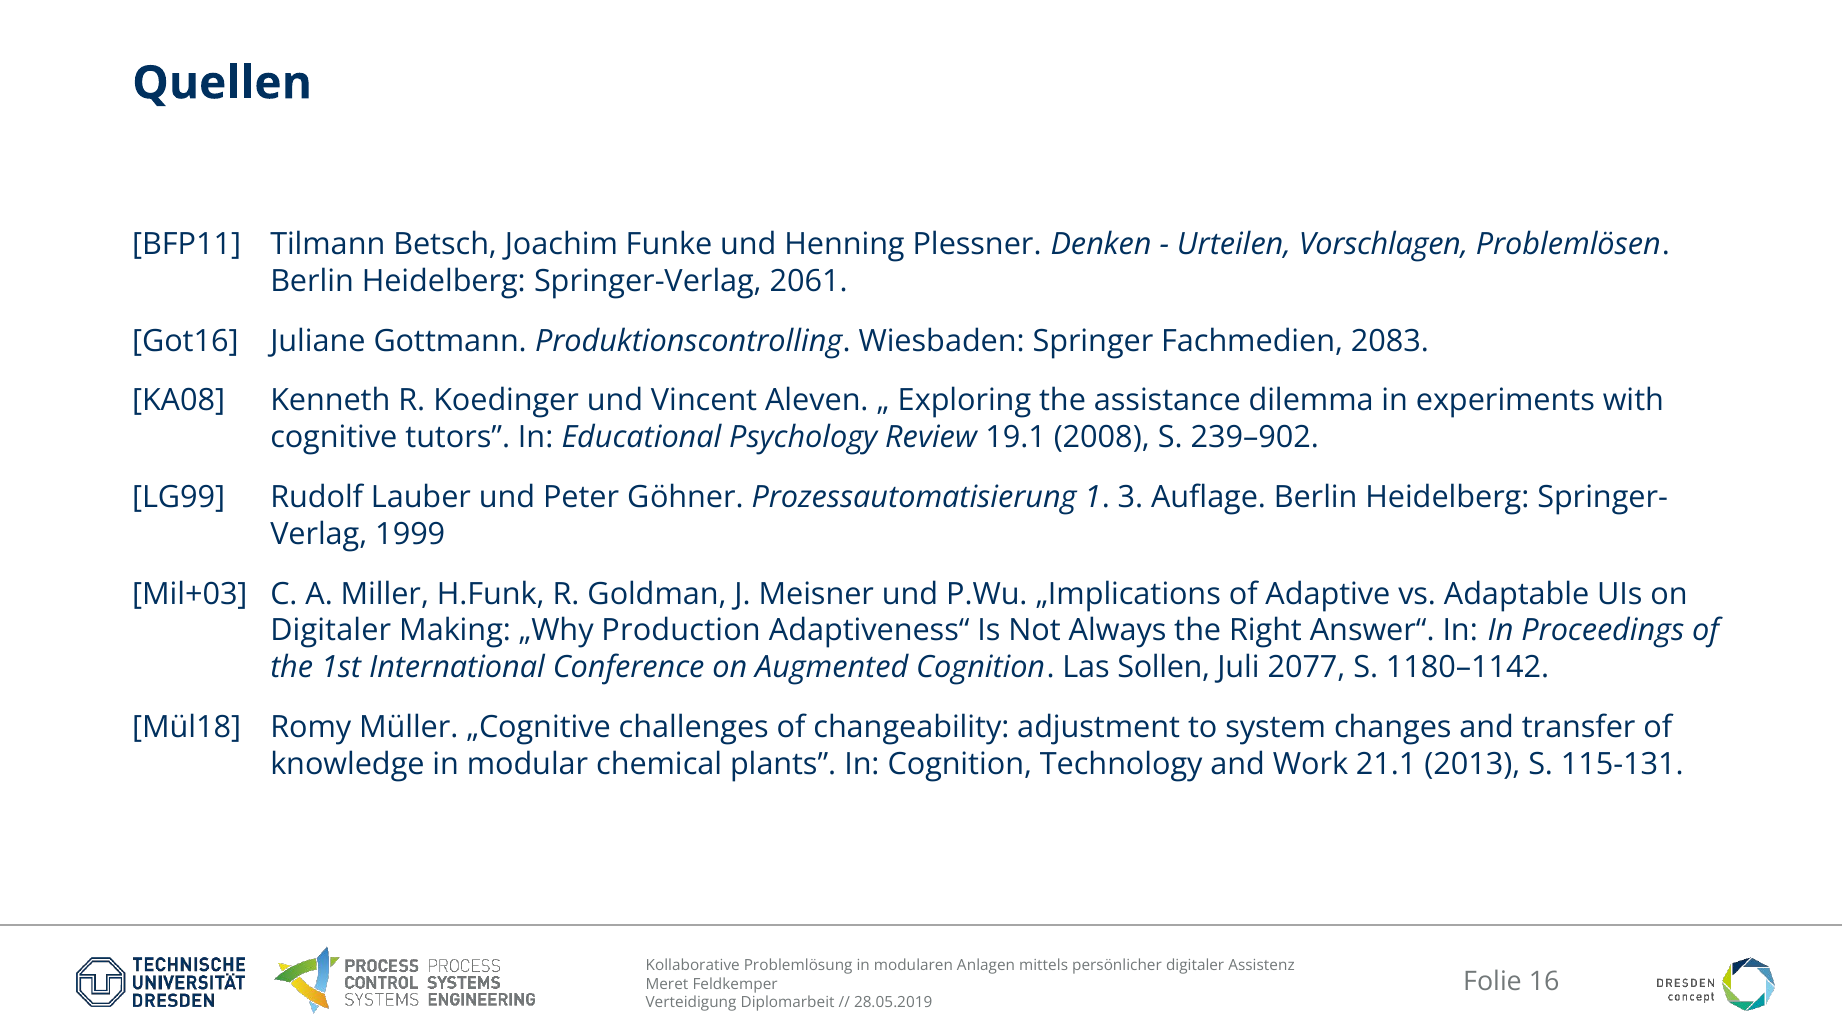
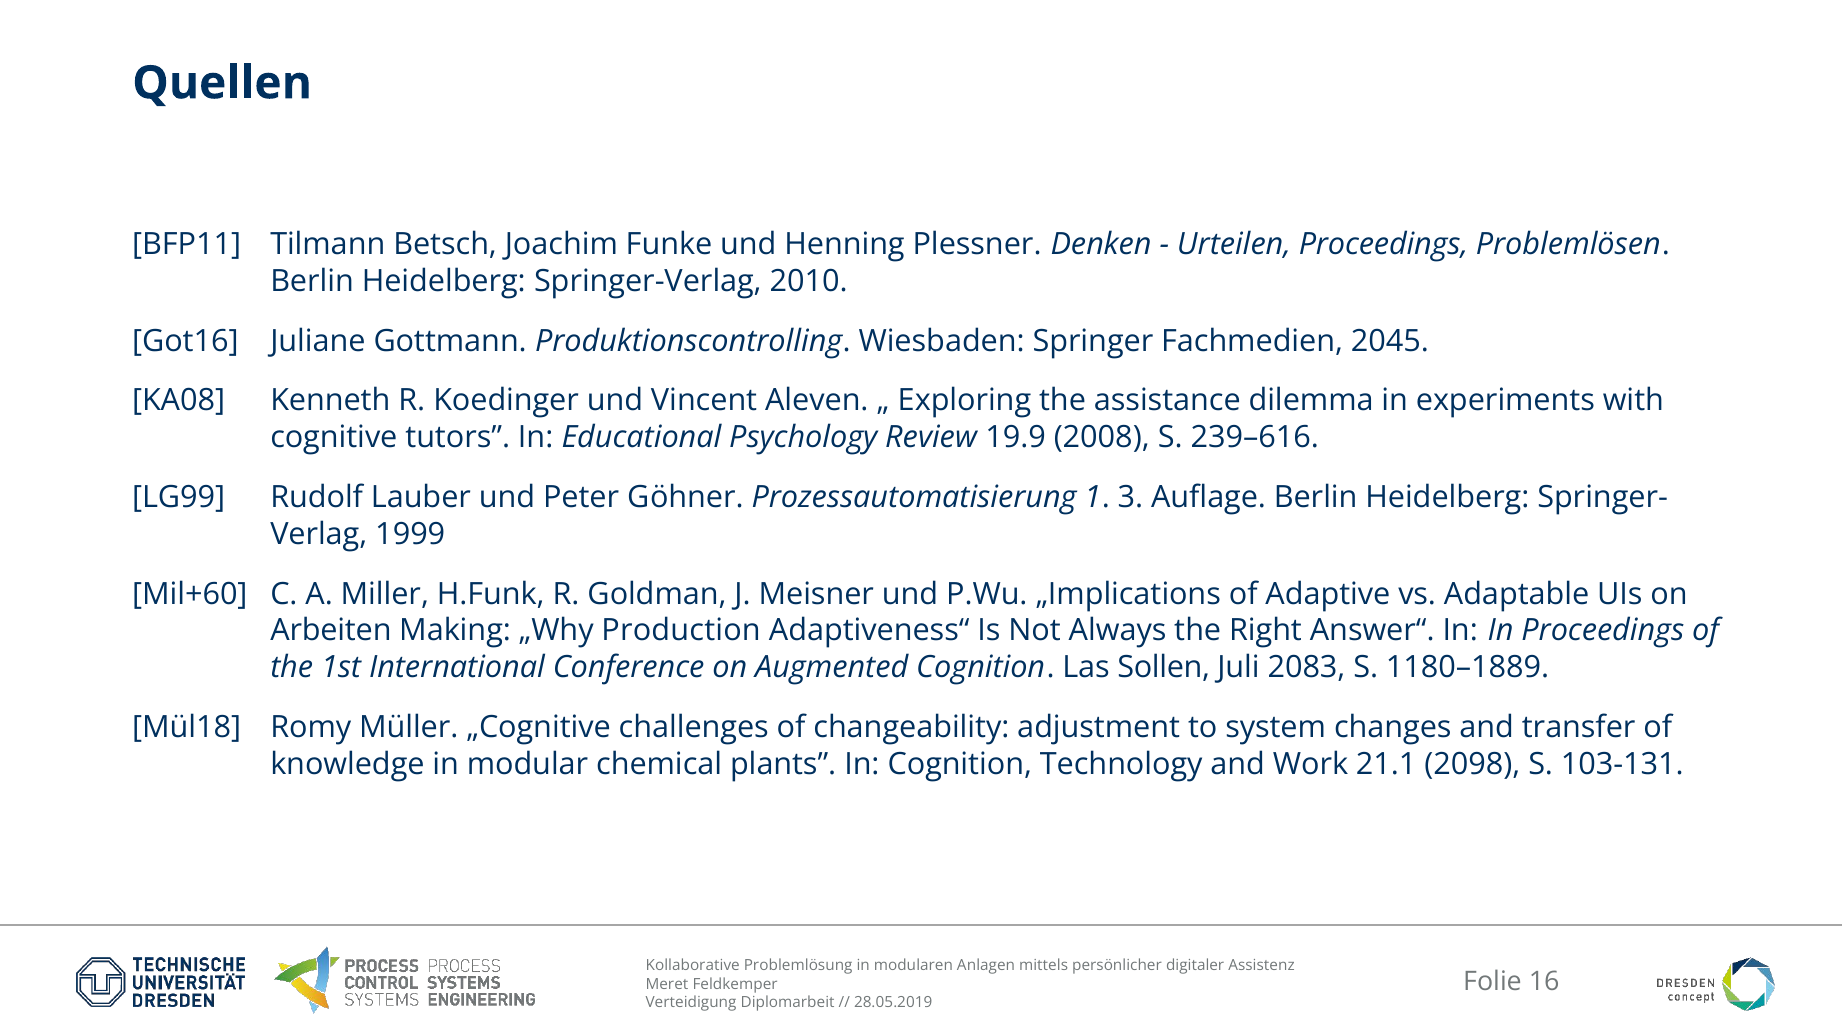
Urteilen Vorschlagen: Vorschlagen -> Proceedings (1383, 244)
2061: 2061 -> 2010 (809, 281)
2083: 2083 -> 2045 (1390, 341)
19.1: 19.1 -> 19.9 (1016, 438)
239–902: 239–902 -> 239–616 (1255, 438)
Mil+03: Mil+03 -> Mil+60 (190, 594)
Digitaler: Digitaler -> Arbeiten (331, 631)
2077: 2077 -> 2083 (1306, 668)
1180–1142: 1180–1142 -> 1180–1889 (1468, 668)
2013: 2013 -> 2098 (1472, 764)
115-131: 115-131 -> 103-131 (1622, 764)
